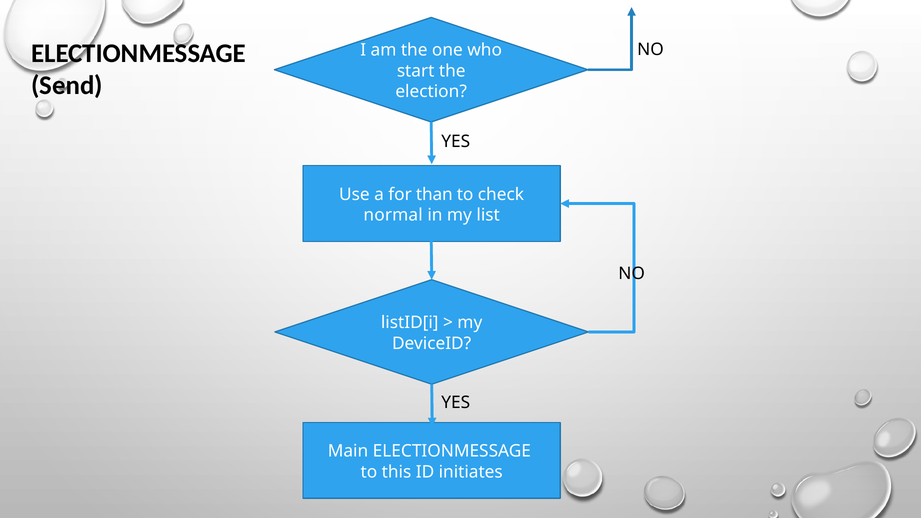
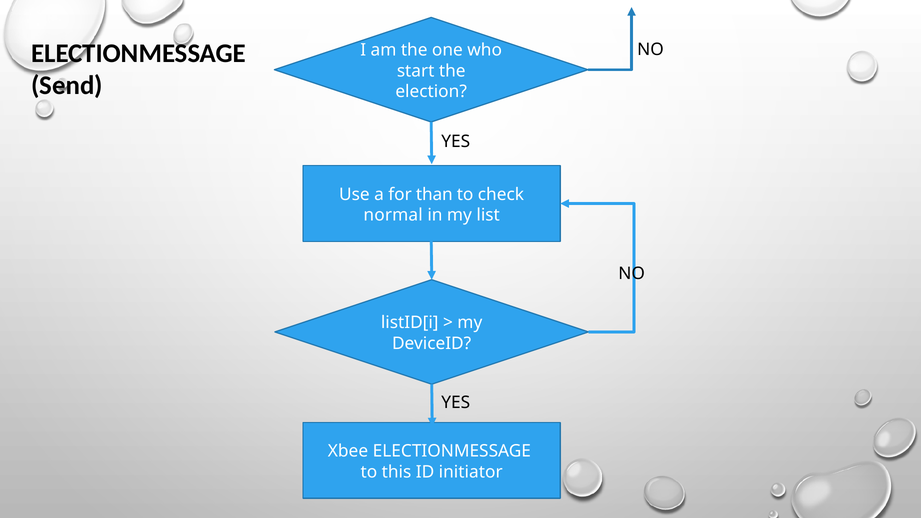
Main: Main -> Xbee (348, 451)
initiates: initiates -> initiator (471, 472)
